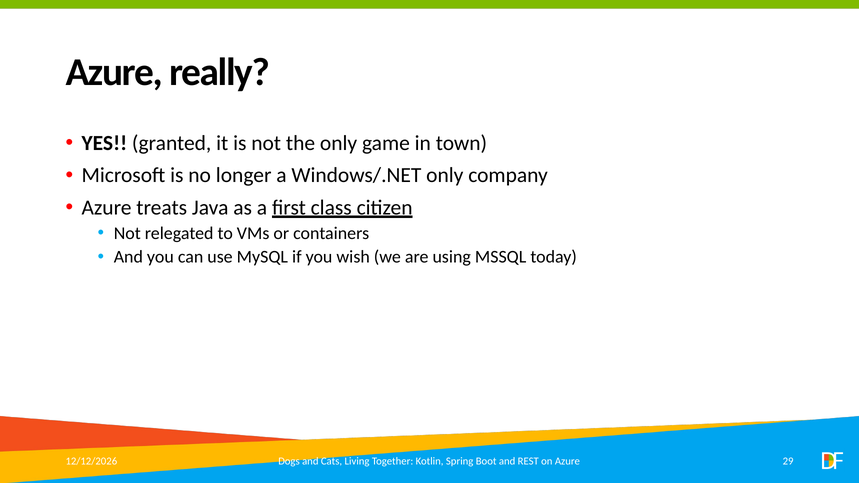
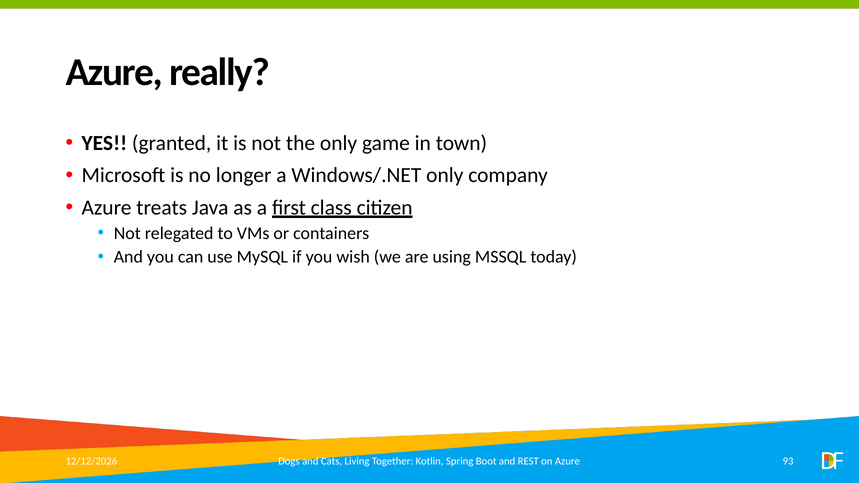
29: 29 -> 93 (788, 461)
